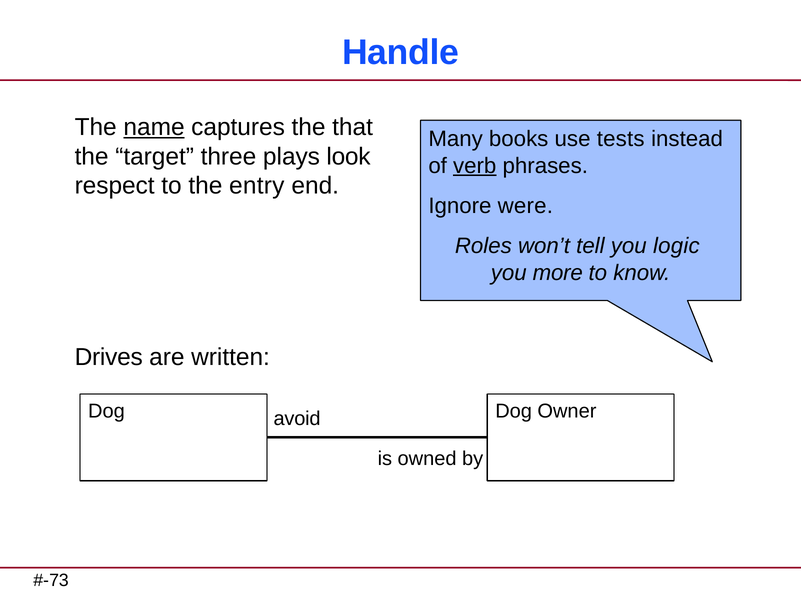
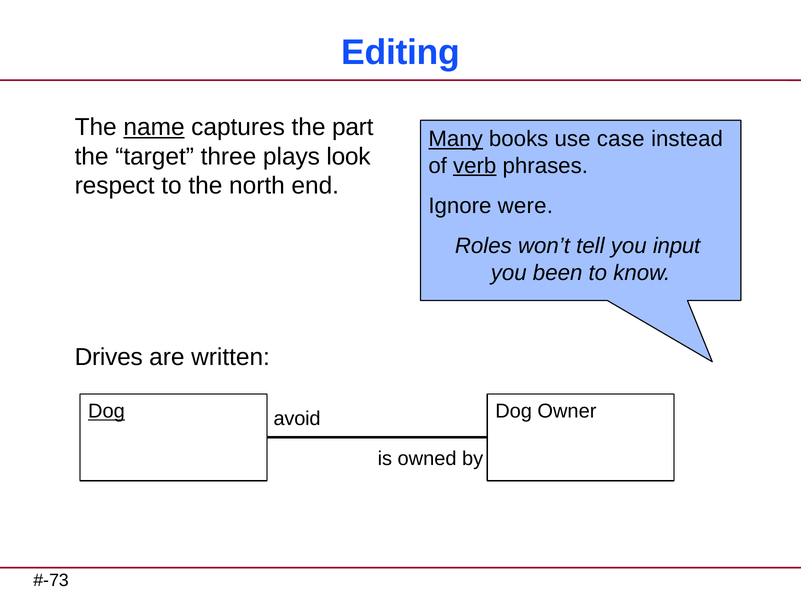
Handle: Handle -> Editing (401, 53)
that: that -> part (353, 127)
Many underline: none -> present (456, 139)
tests: tests -> case (621, 139)
entry: entry -> north (257, 186)
logic: logic -> input (677, 246)
more: more -> been (558, 273)
Dog underline: none -> present (106, 411)
